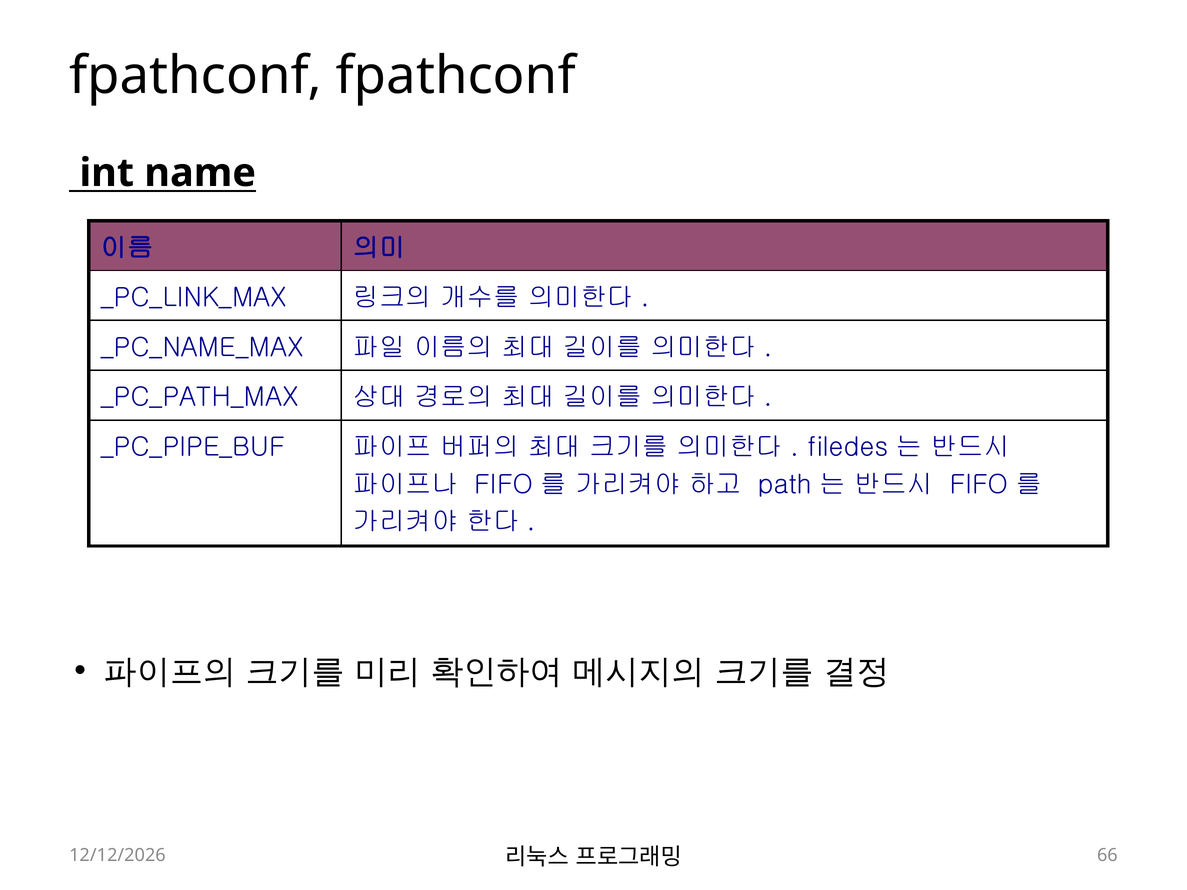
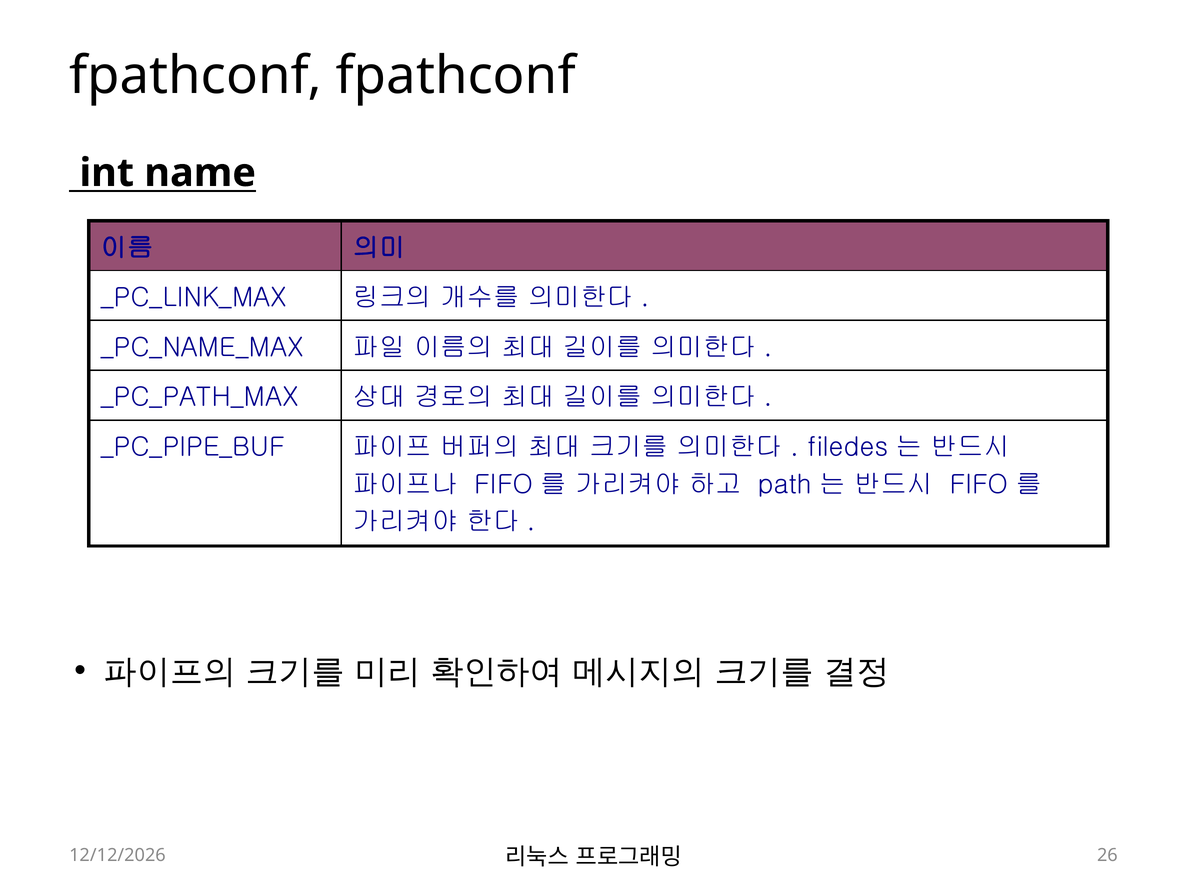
66: 66 -> 26 (1107, 856)
